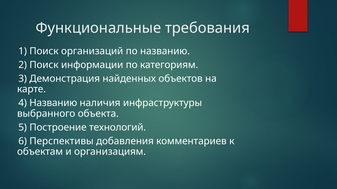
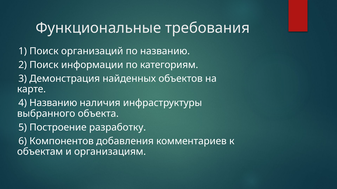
технологий: технологий -> разработку (118, 128)
Перспективы: Перспективы -> Компонентов (62, 141)
